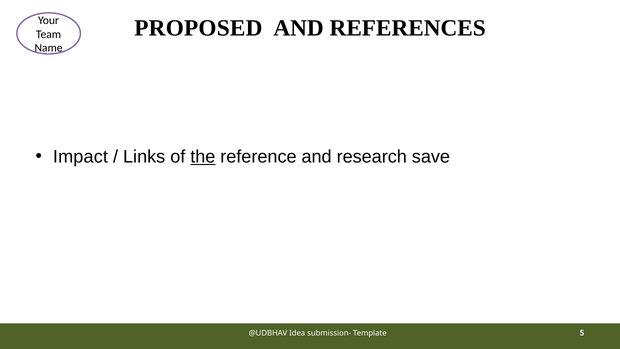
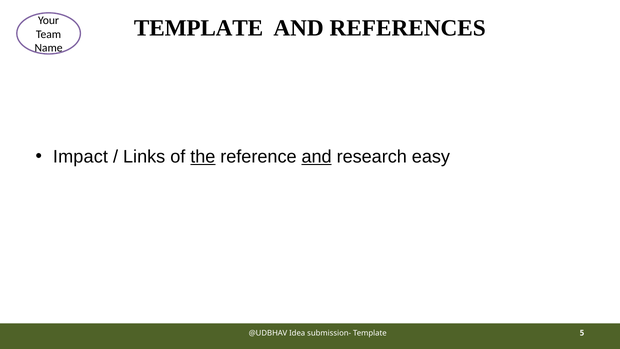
PROPOSED: PROPOSED -> TEMPLATE (199, 28)
and underline: none -> present (317, 157)
save: save -> easy (431, 157)
